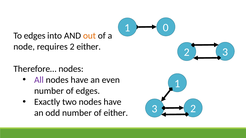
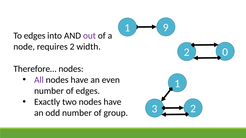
0: 0 -> 9 (166, 28)
out colour: orange -> purple (89, 36)
2 either: either -> width (89, 47)
2 3: 3 -> 0 (225, 52)
of either: either -> group (116, 113)
